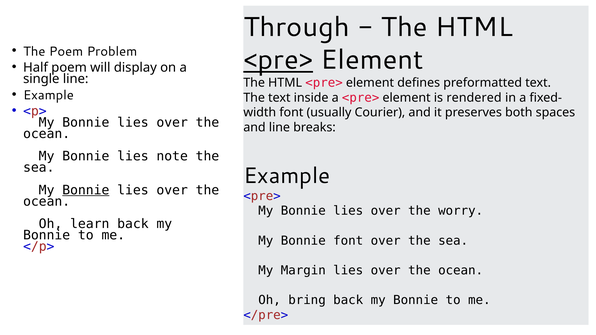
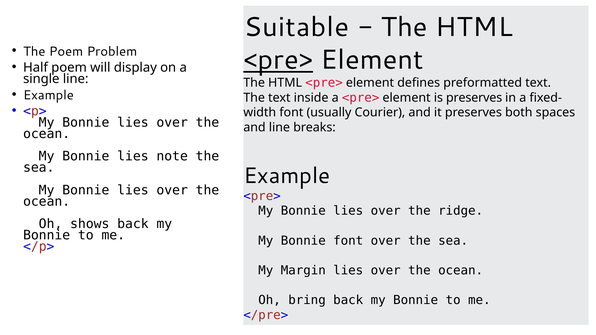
Through: Through -> Suitable (296, 27)
is rendered: rendered -> preserves (474, 98)
Bonnie underline: present -> none (86, 190)
worry: worry -> ridge (461, 211)
learn: learn -> shows (90, 224)
